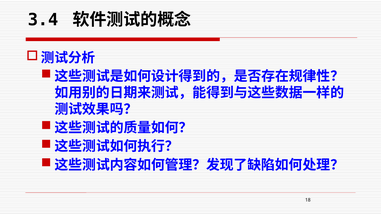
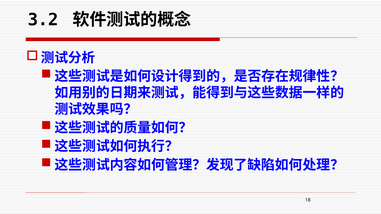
3.4: 3.4 -> 3.2 (43, 20)
